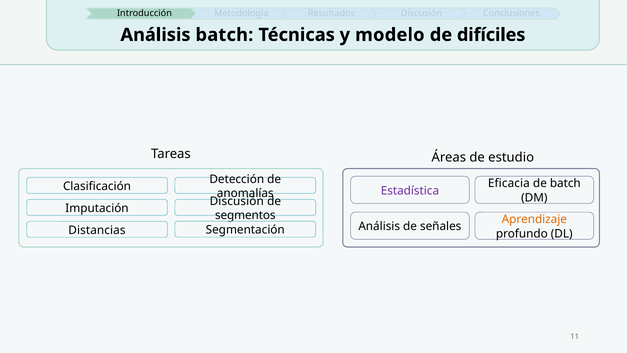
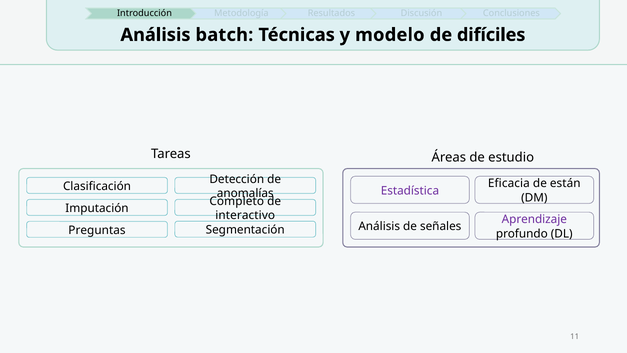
de batch: batch -> están (565, 183)
Discusión: Discusión -> Completo (237, 201)
segmentos: segmentos -> interactivo (245, 215)
Aprendizaje colour: orange -> purple (534, 219)
Distancias: Distancias -> Preguntas (97, 230)
